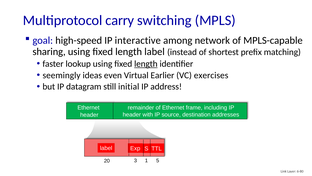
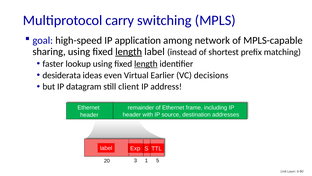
interactive: interactive -> application (138, 40)
length underline: none -> present (129, 51)
seemingly: seemingly -> desiderata (62, 75)
exercises: exercises -> decisions (211, 75)
initial: initial -> client (129, 86)
